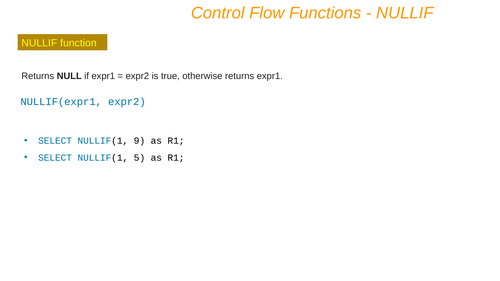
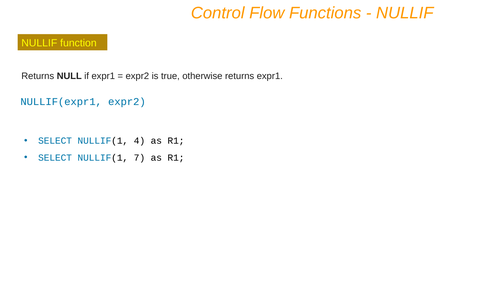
9: 9 -> 4 (139, 141)
5: 5 -> 7 (139, 158)
